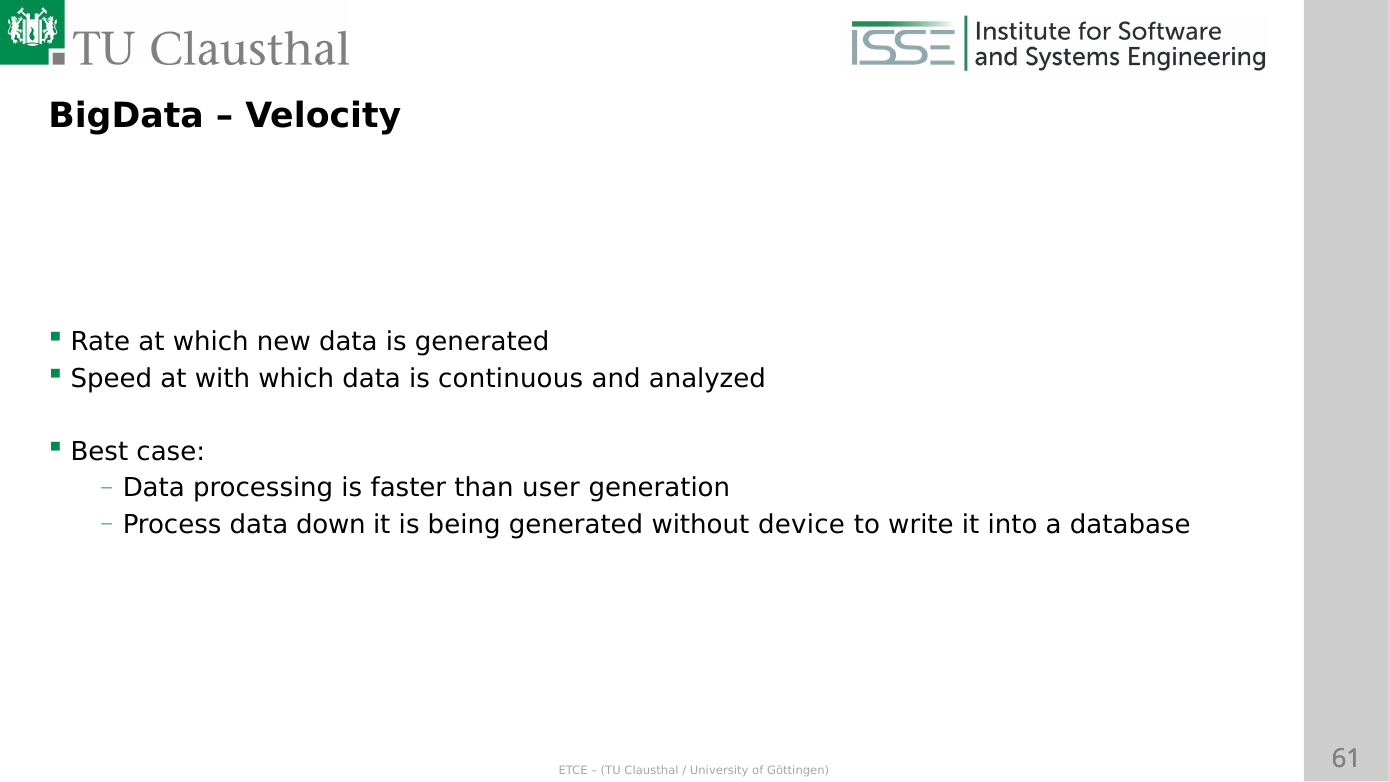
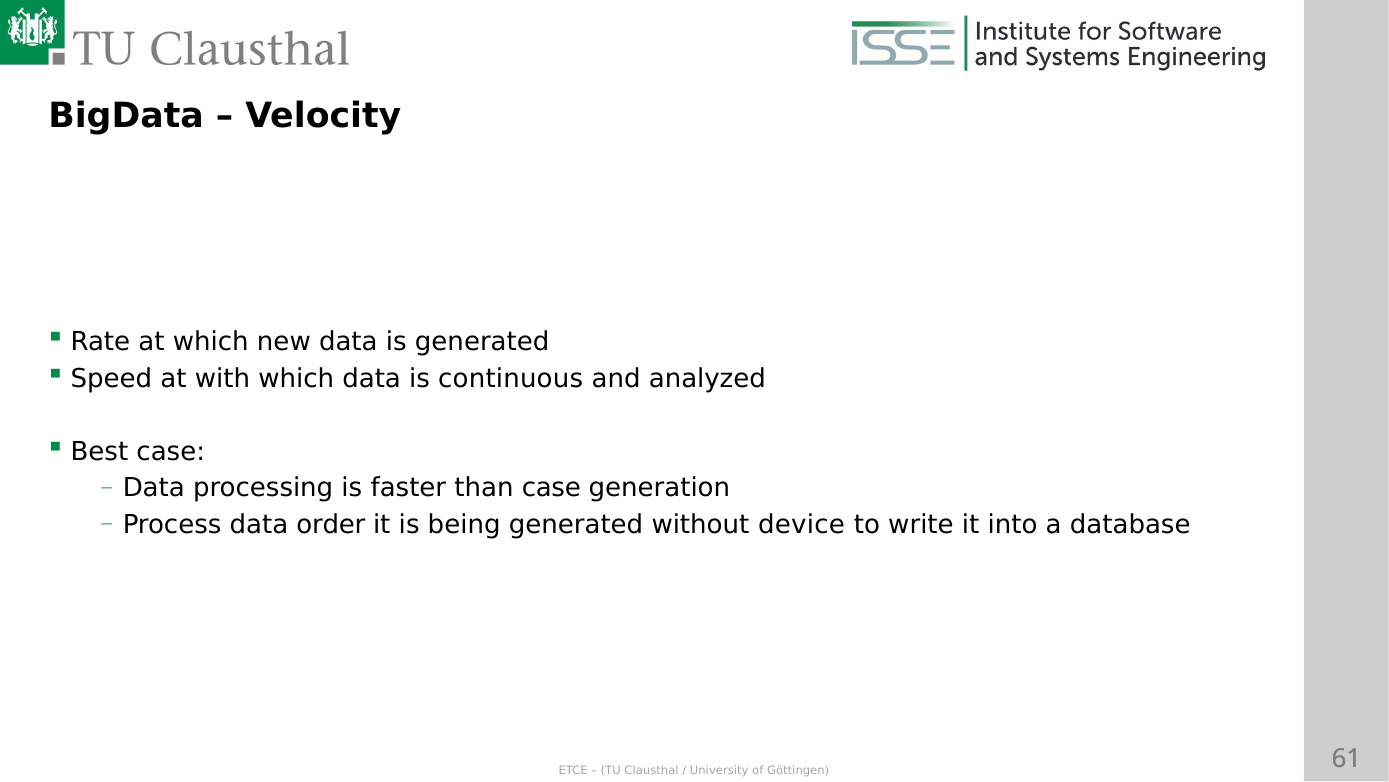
than user: user -> case (551, 488)
down: down -> order (331, 524)
